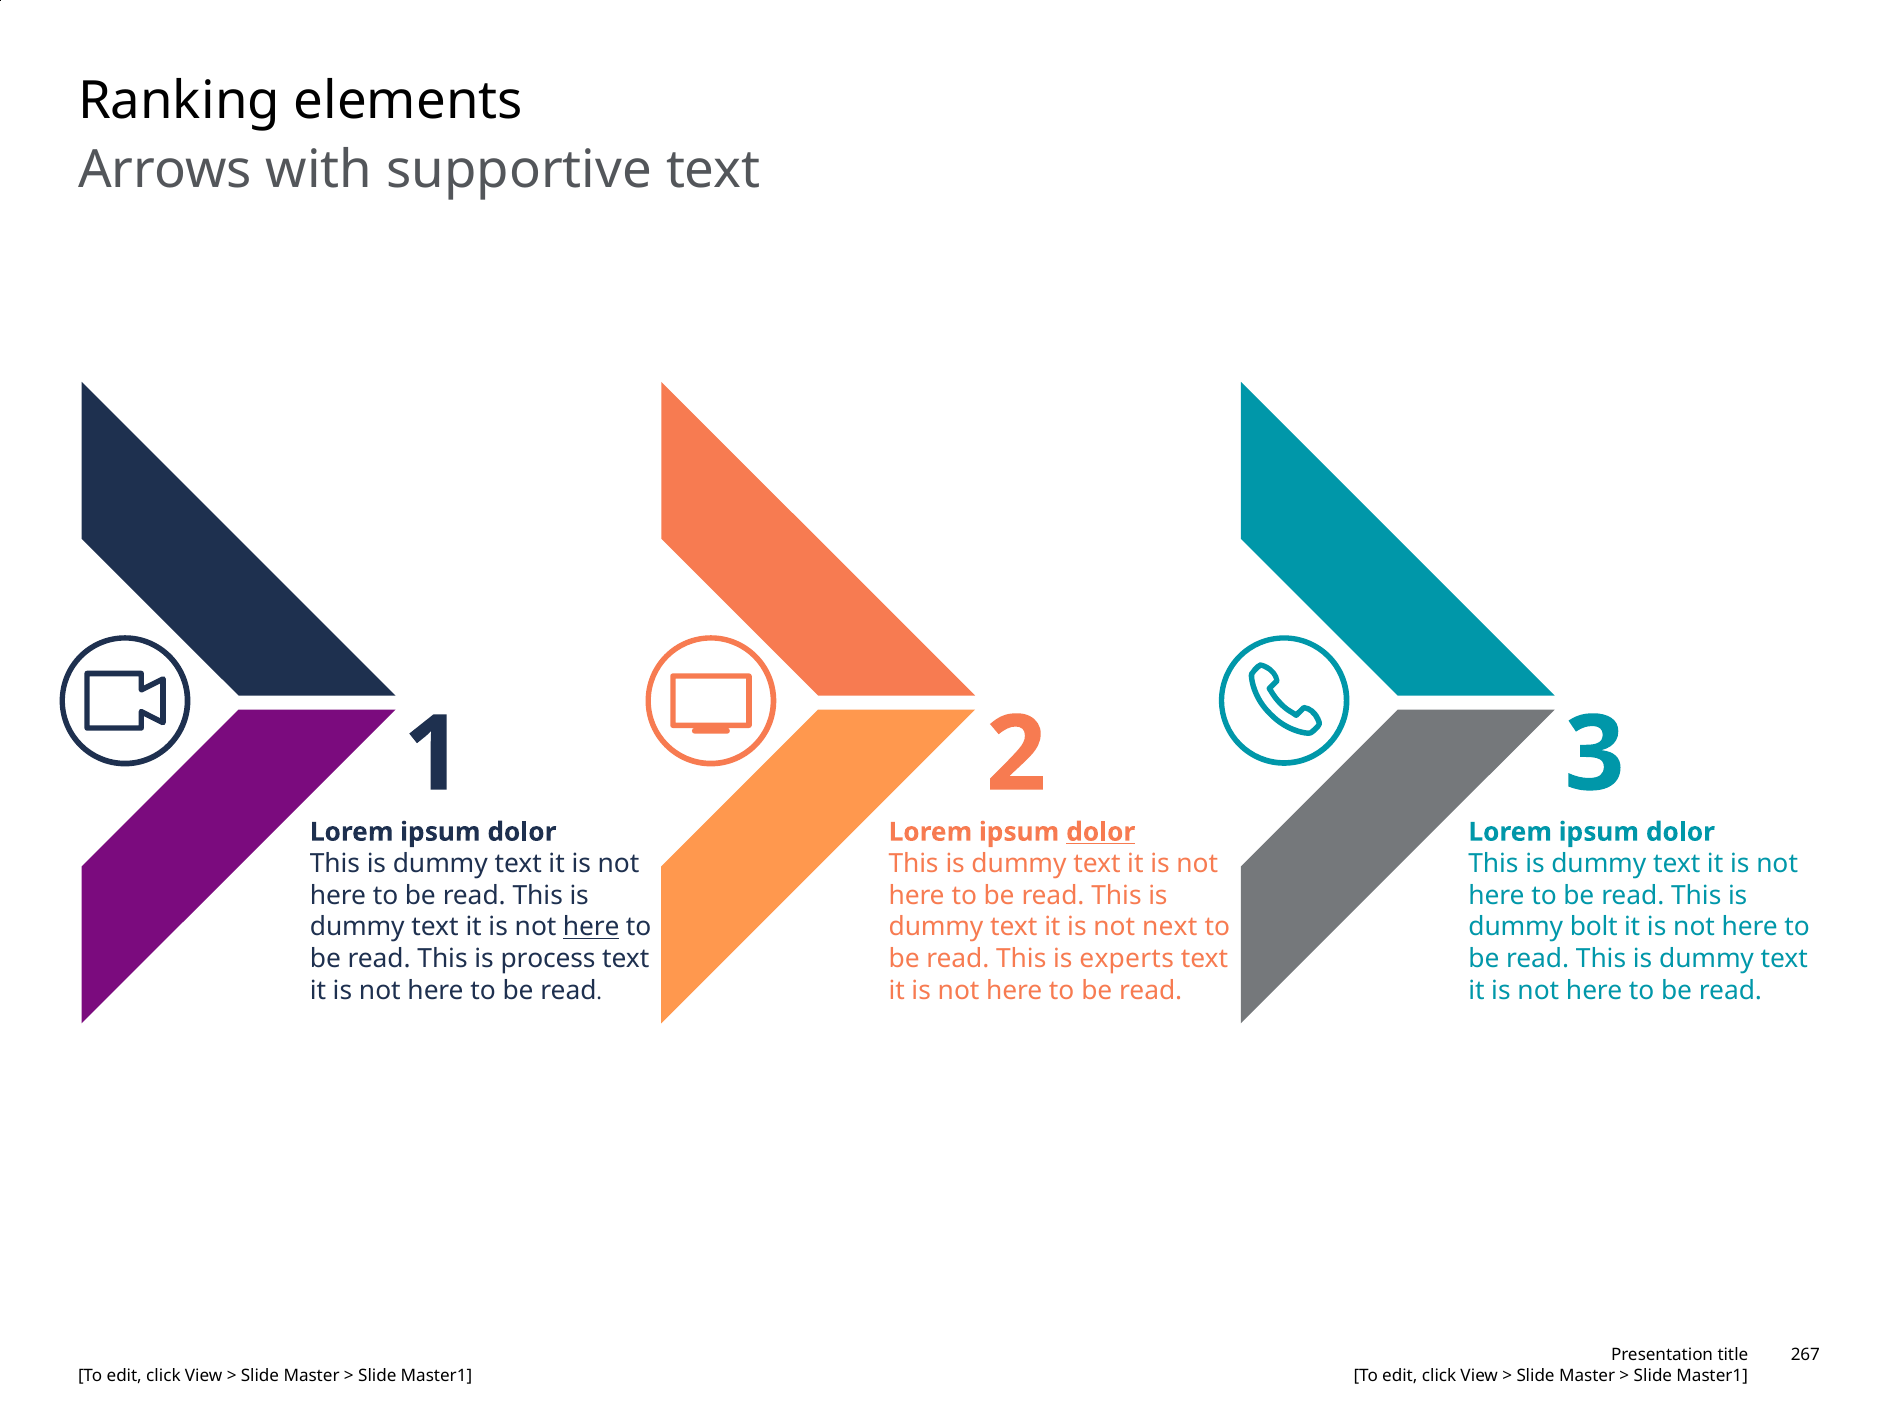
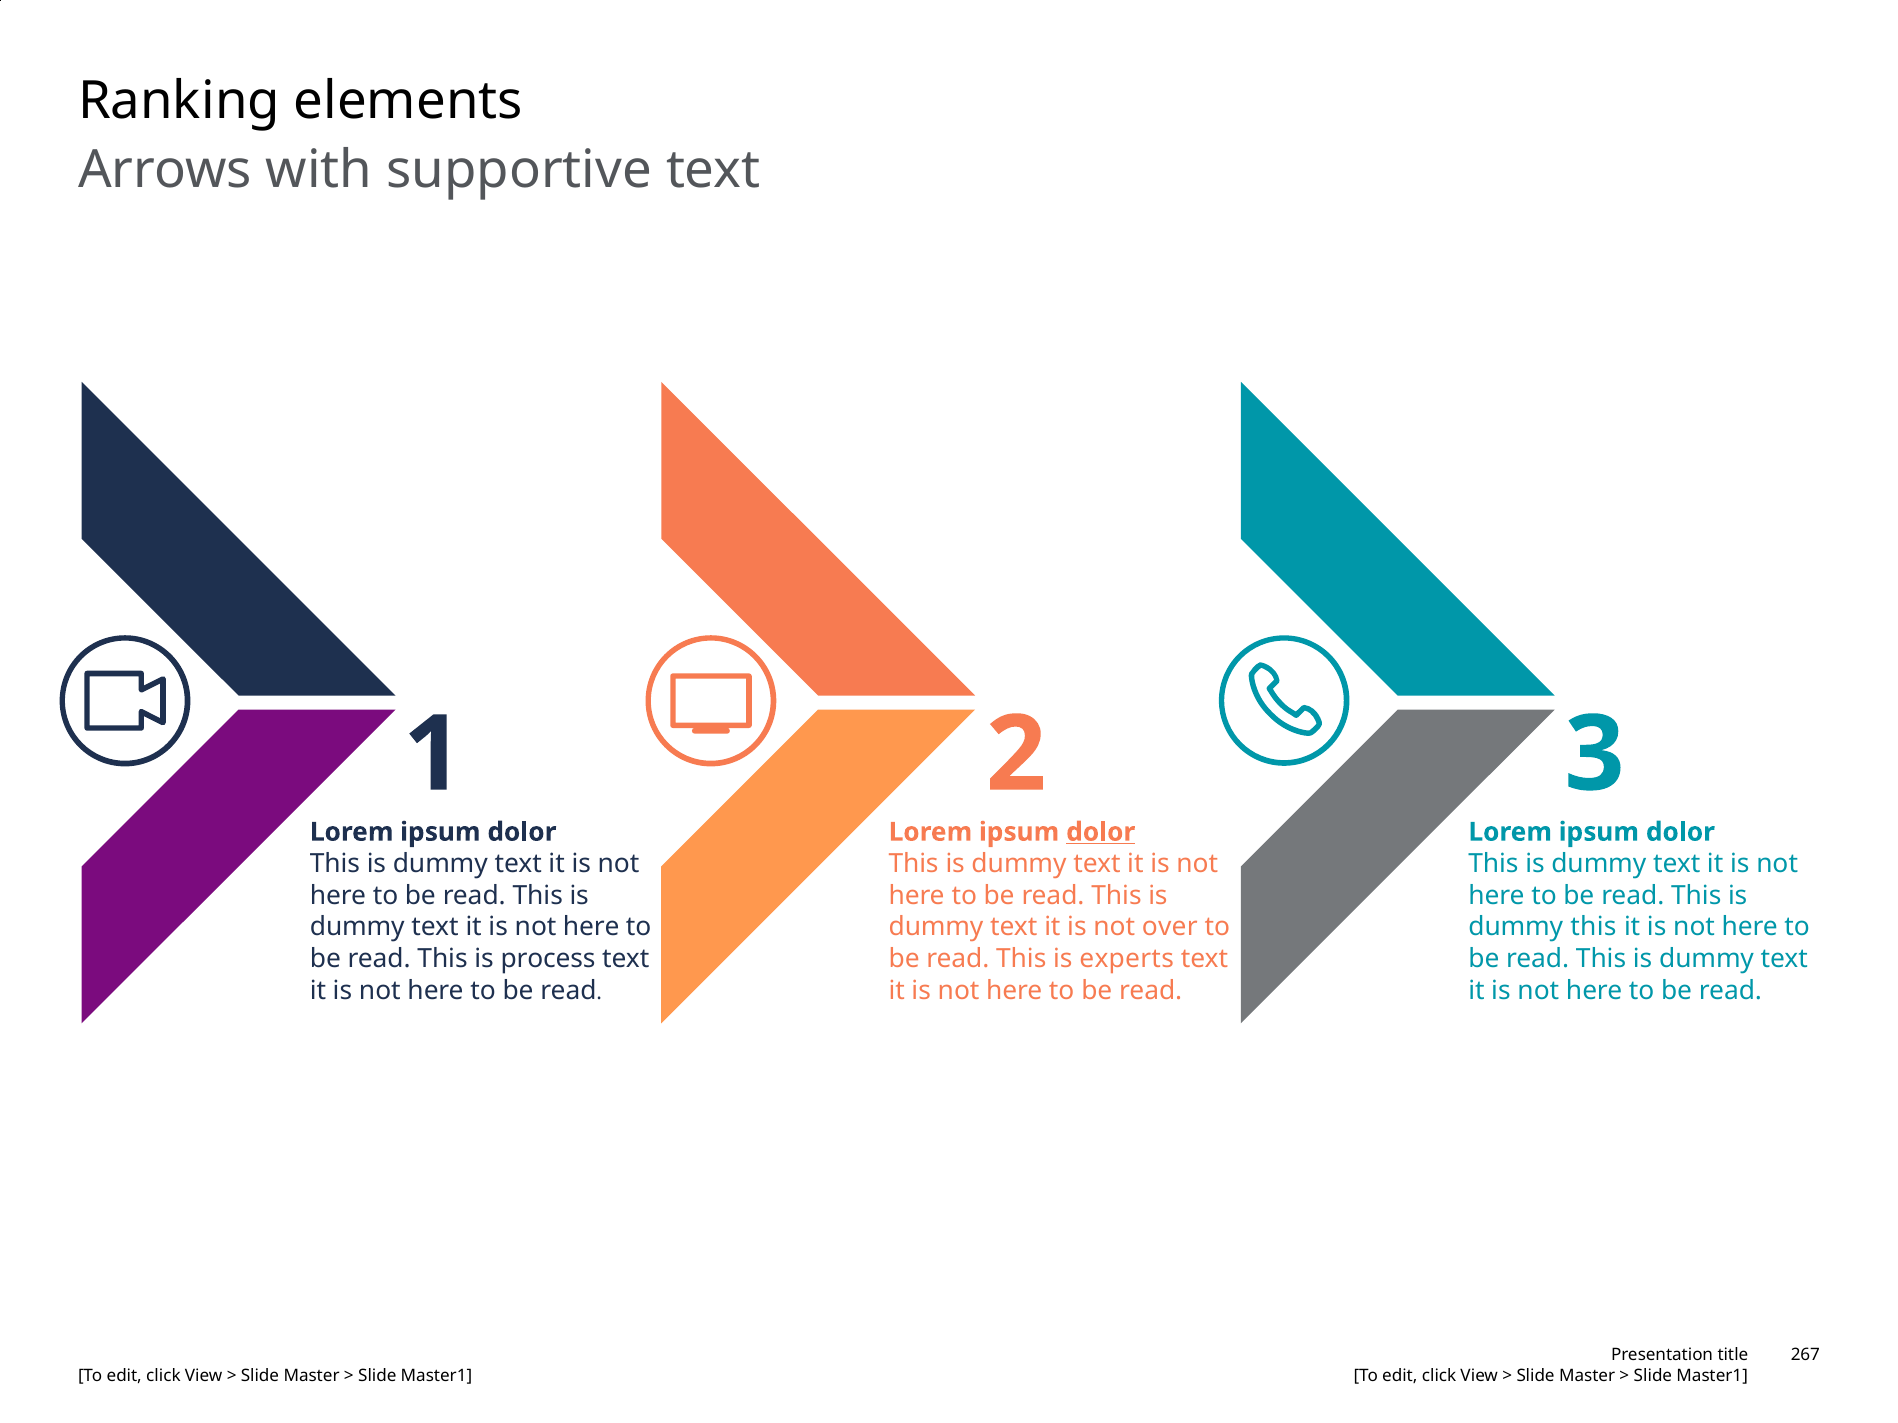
here underline: present -> none (591, 927)
next: next -> over (1170, 927)
bolt: bolt -> this (1593, 927)
